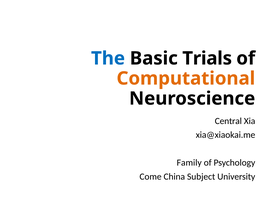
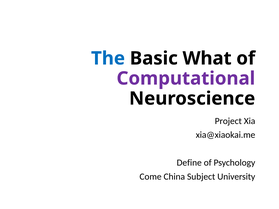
Trials: Trials -> What (207, 58)
Computational colour: orange -> purple (186, 79)
Central: Central -> Project (228, 121)
Family: Family -> Define (189, 163)
